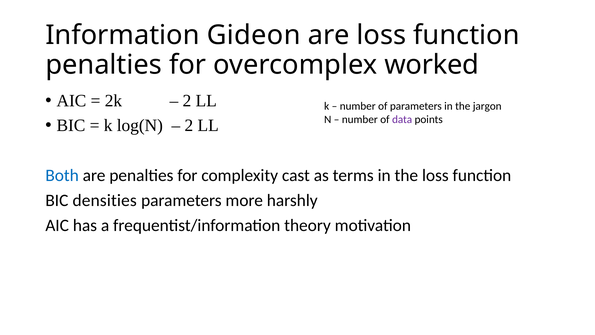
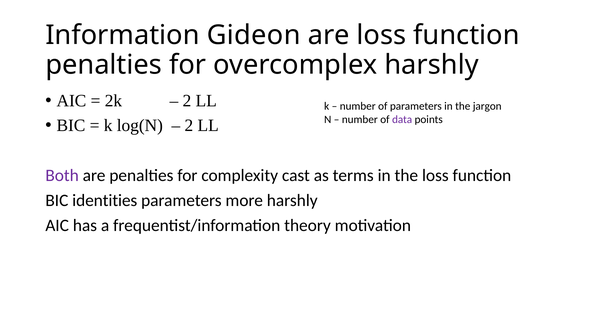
overcomplex worked: worked -> harshly (432, 65)
Both colour: blue -> purple (62, 175)
densities: densities -> identities (105, 200)
